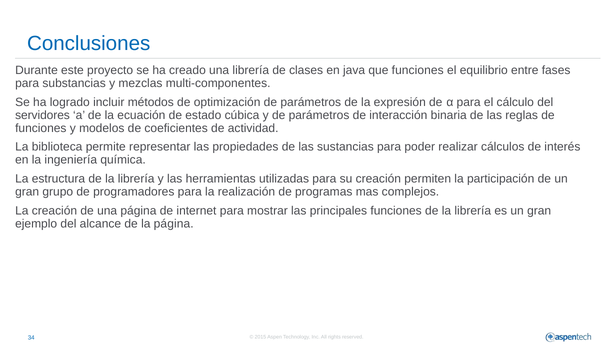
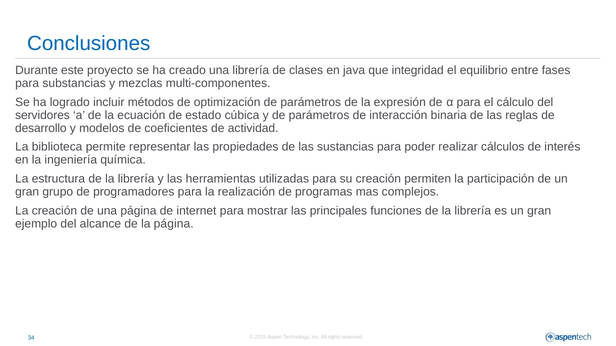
que funciones: funciones -> integridad (418, 71)
funciones: funciones -> desarrollo (41, 128)
